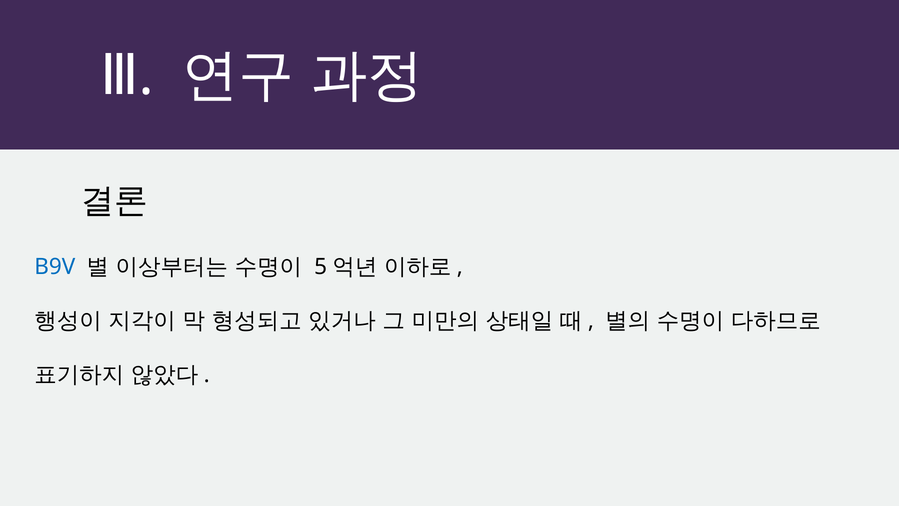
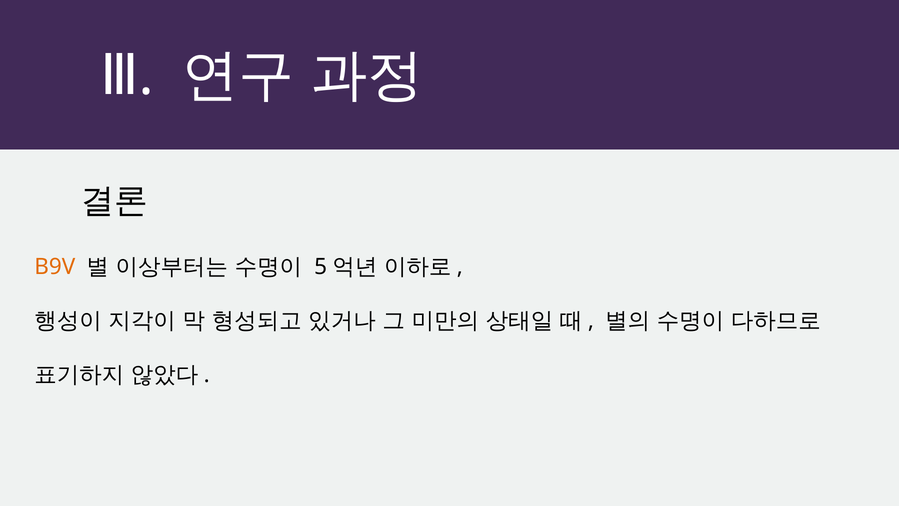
B9V colour: blue -> orange (55, 267)
